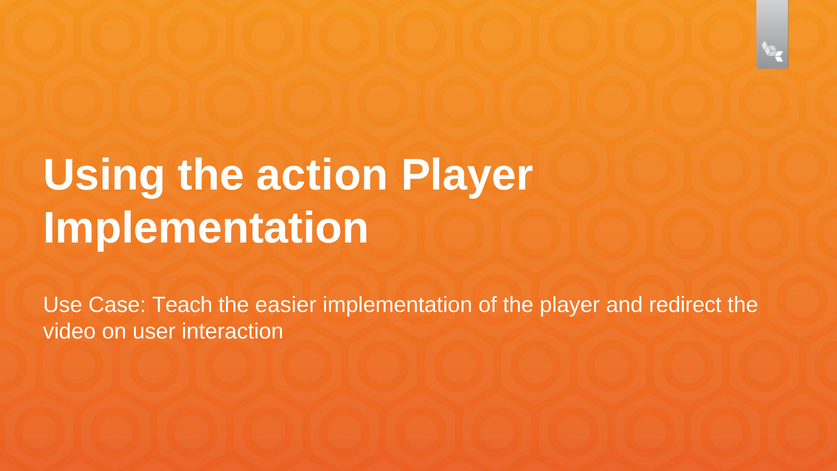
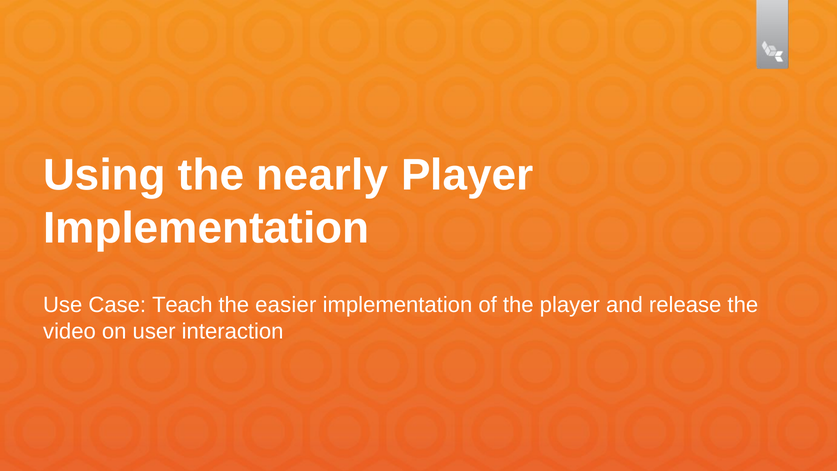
action: action -> nearly (322, 175)
redirect: redirect -> release (685, 305)
